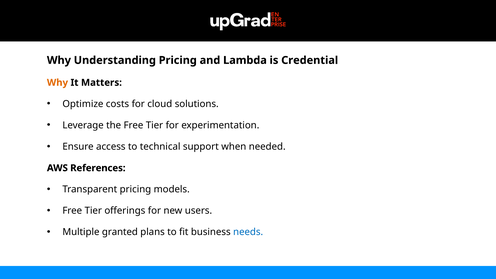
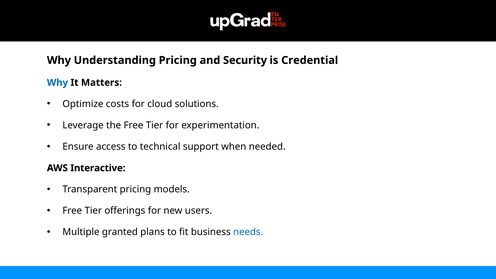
Lambda: Lambda -> Security (245, 60)
Why colour: orange -> blue (57, 83)
References: References -> Interactive (98, 168)
